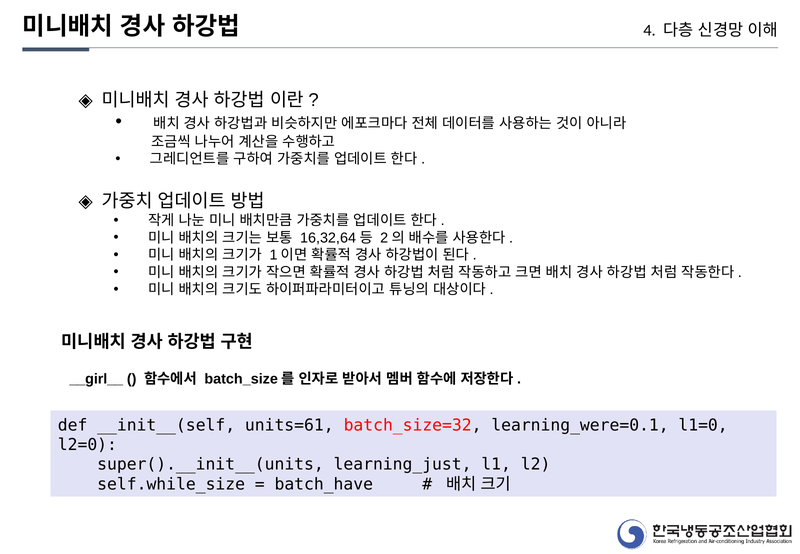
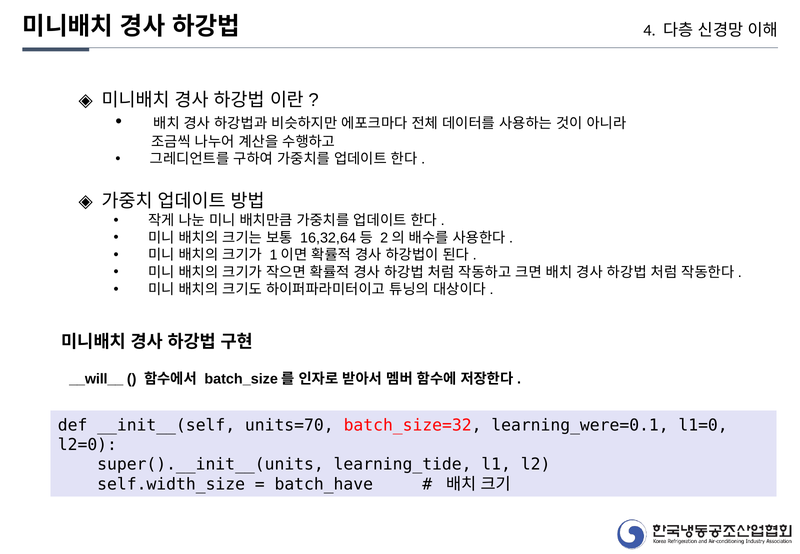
__girl__: __girl__ -> __will__ (96, 379)
units=61: units=61 -> units=70 (289, 425)
learning_just: learning_just -> learning_tide (403, 464)
self.while_size: self.while_size -> self.width_size (171, 484)
